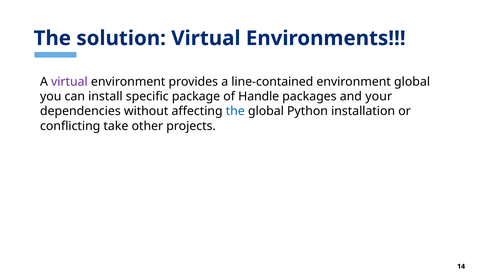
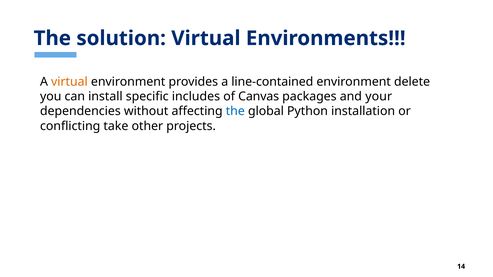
virtual colour: purple -> orange (69, 82)
environment global: global -> delete (412, 82)
package: package -> includes (196, 97)
Handle: Handle -> Canvas (259, 97)
